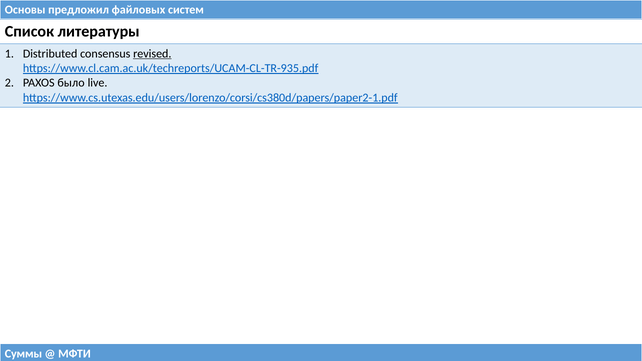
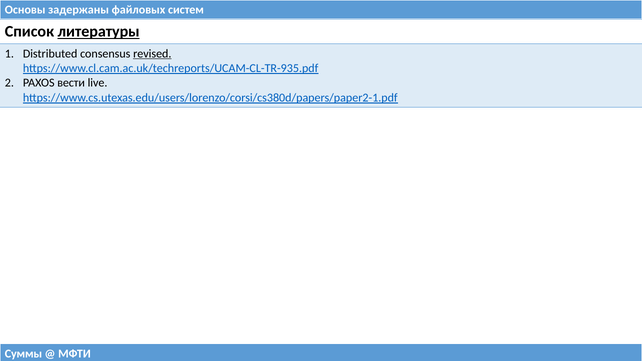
предложил: предложил -> задержаны (79, 10)
литературы underline: none -> present (99, 32)
было: было -> вести (71, 83)
